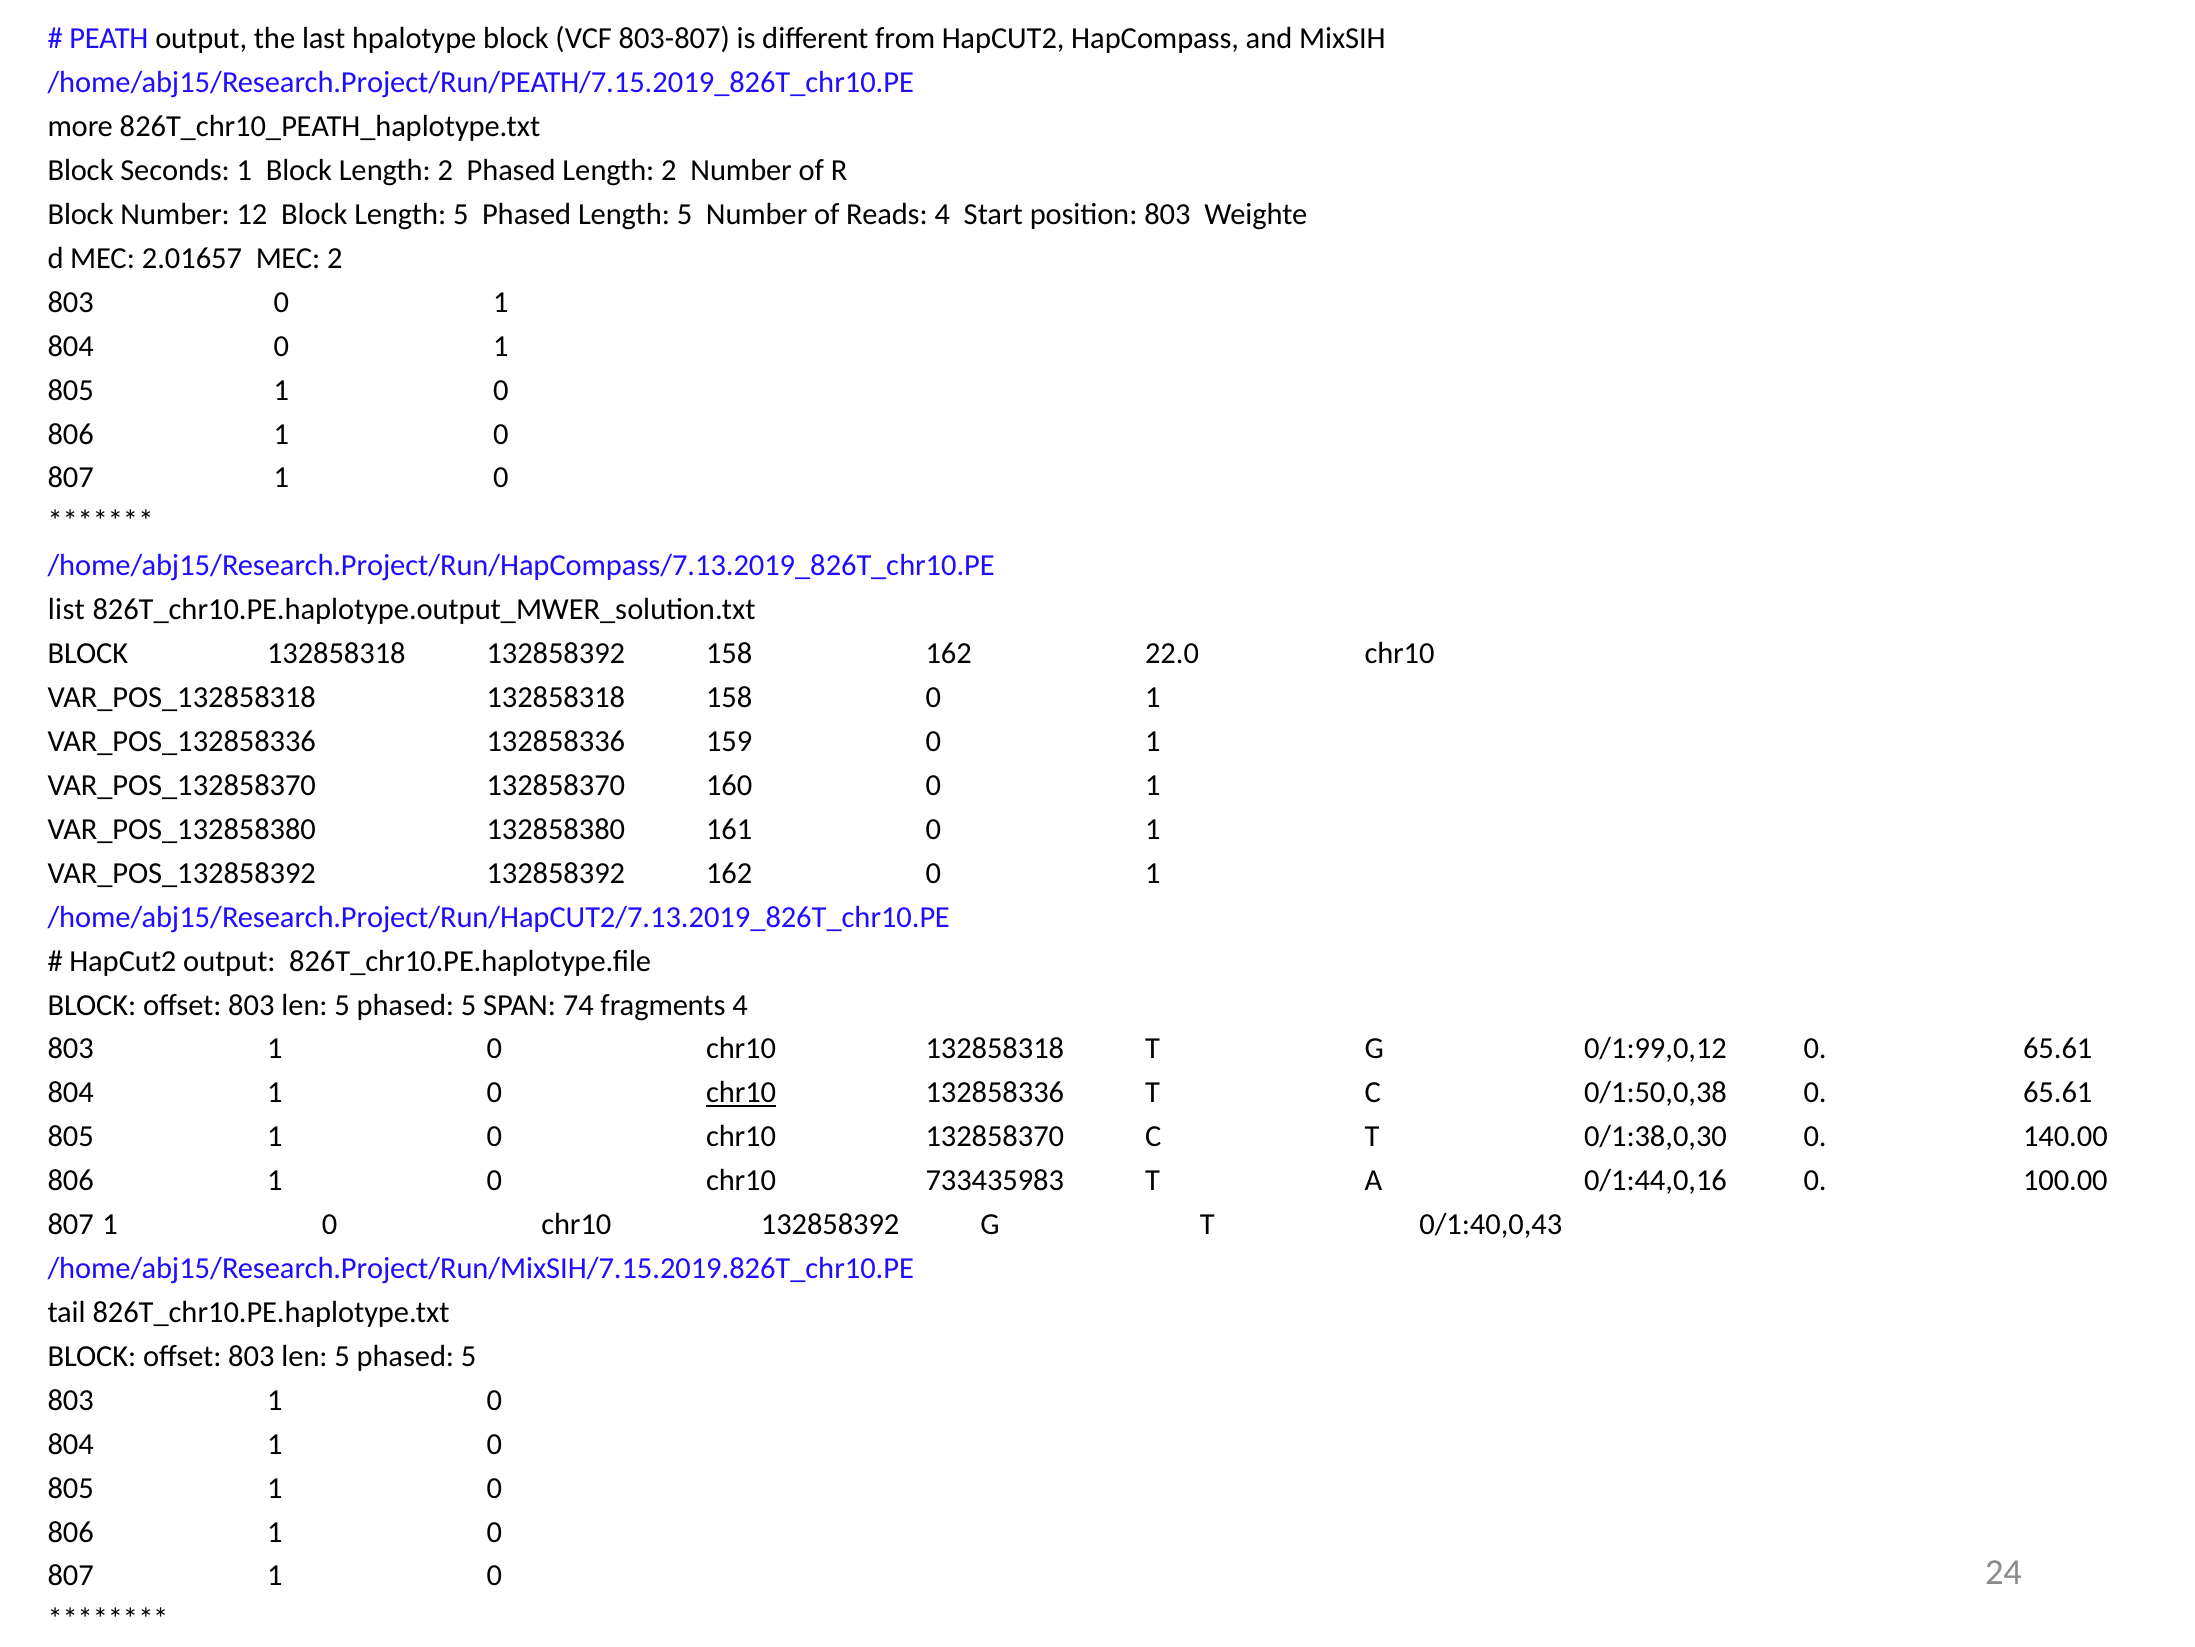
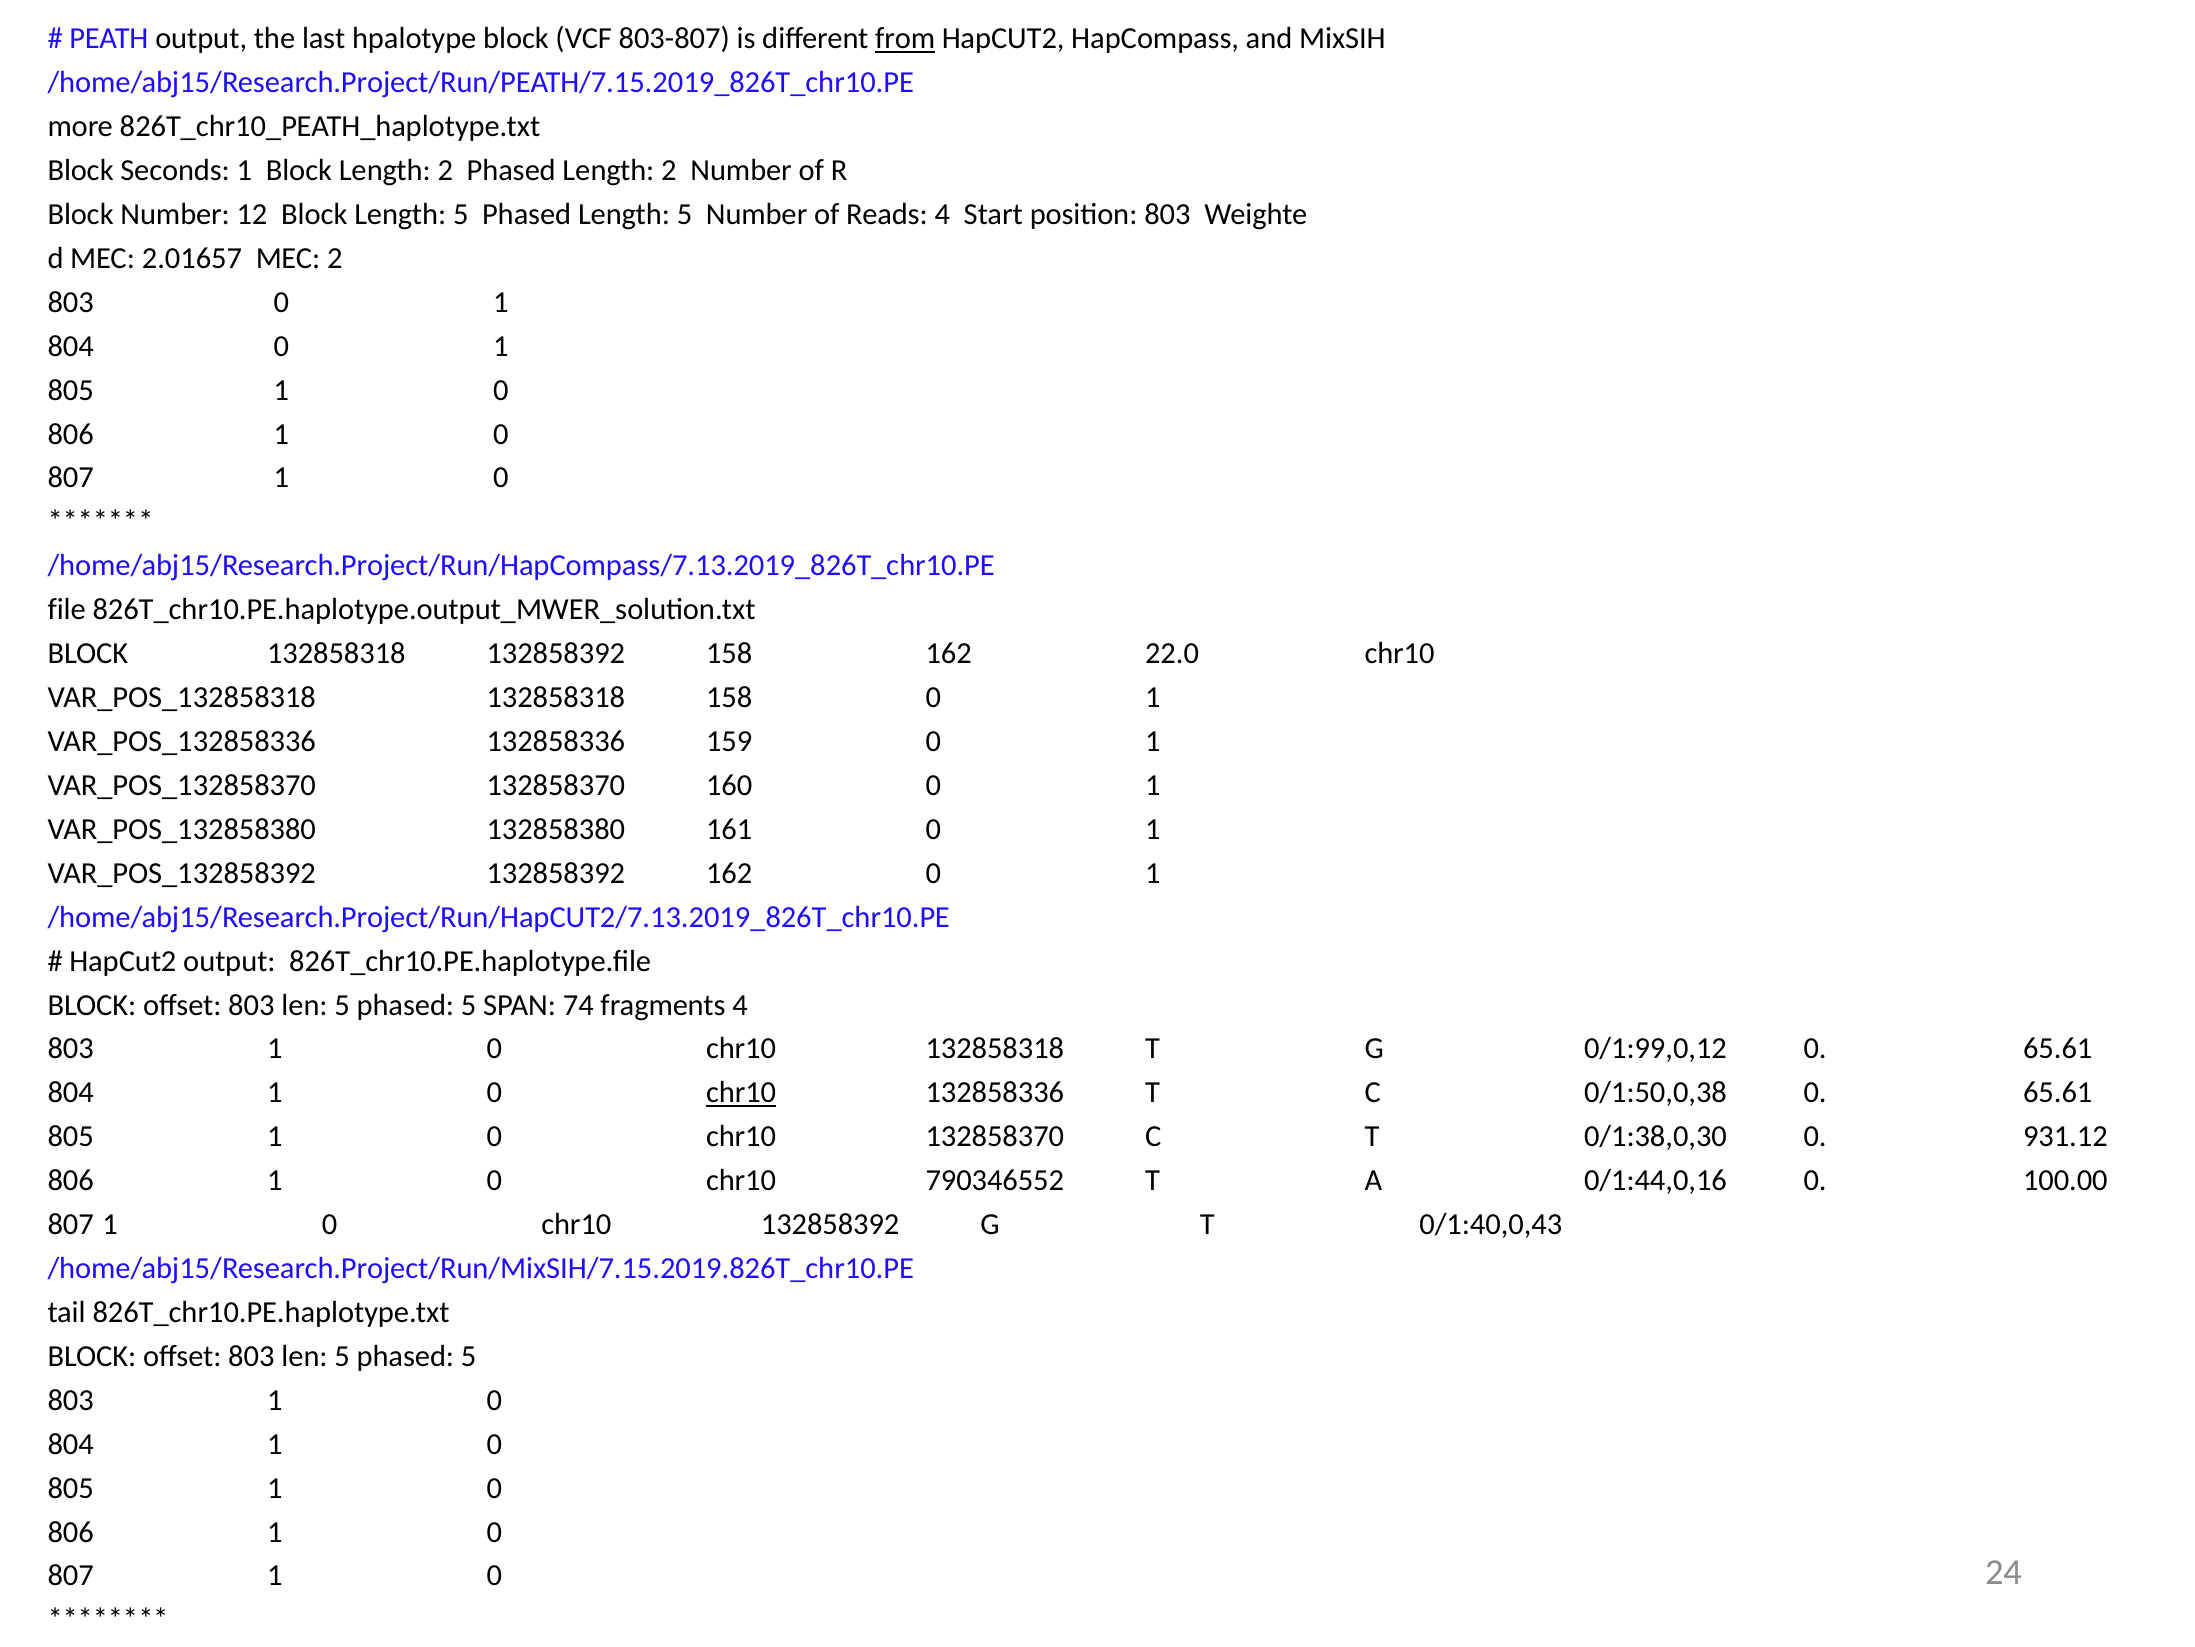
from underline: none -> present (905, 39)
list: list -> file (67, 609)
140.00: 140.00 -> 931.12 (2065, 1136)
733435983: 733435983 -> 790346552 (995, 1180)
